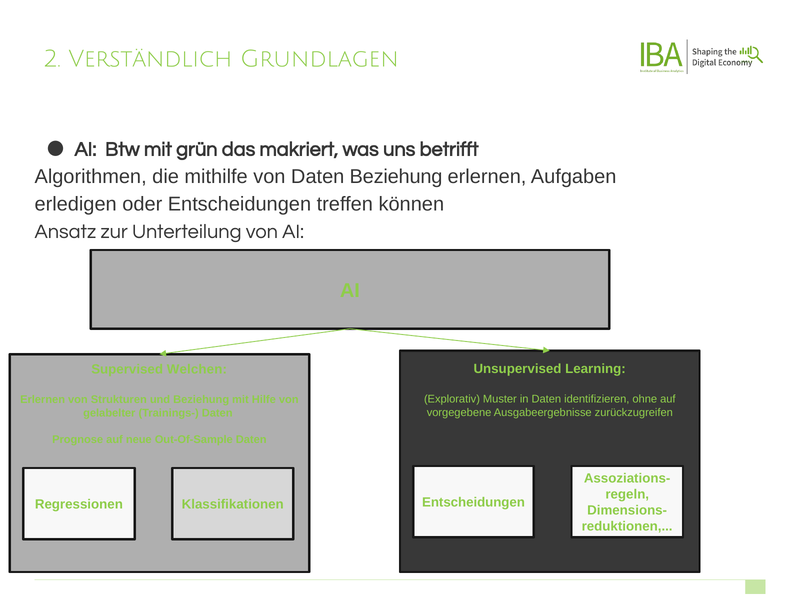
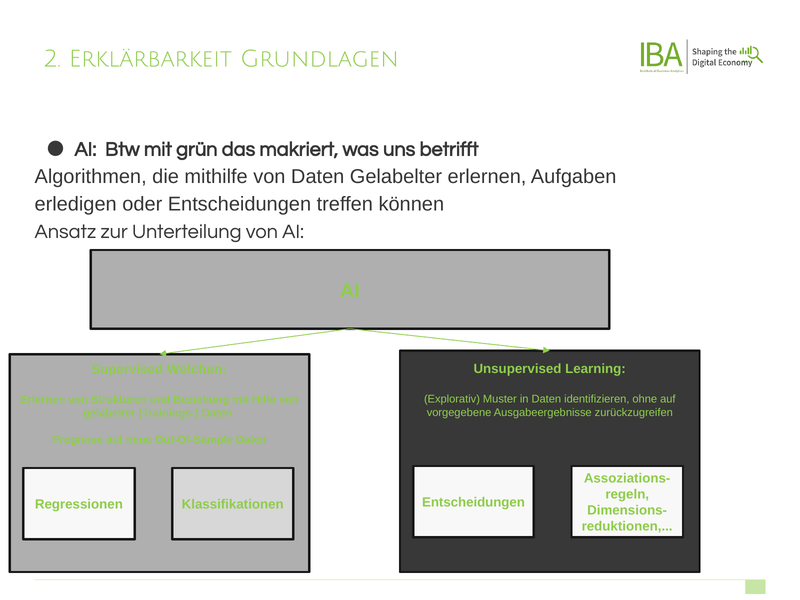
Verständlich: Verständlich -> Erklärbarkeit (150, 59)
Daten Beziehung: Beziehung -> Gelabelter (396, 177)
